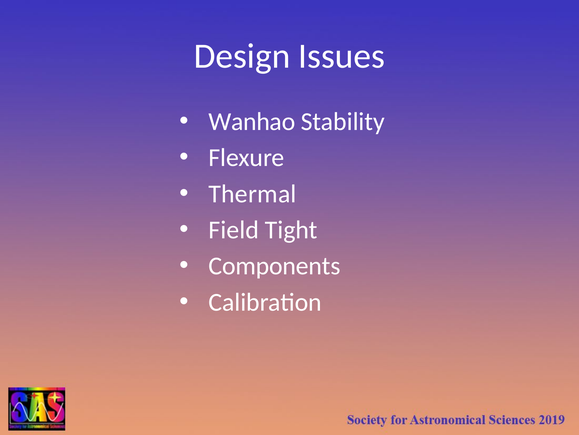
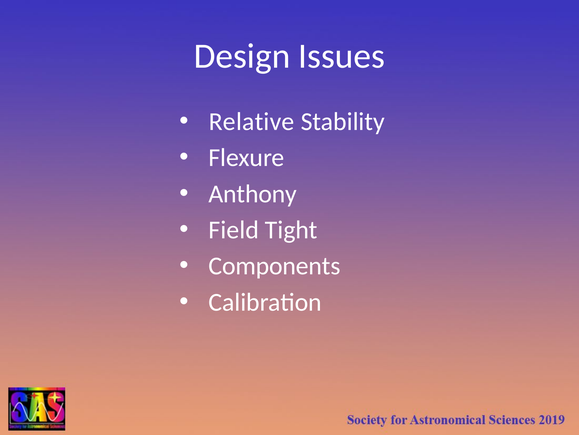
Wanhao: Wanhao -> Relative (252, 121)
Thermal: Thermal -> Anthony (253, 194)
